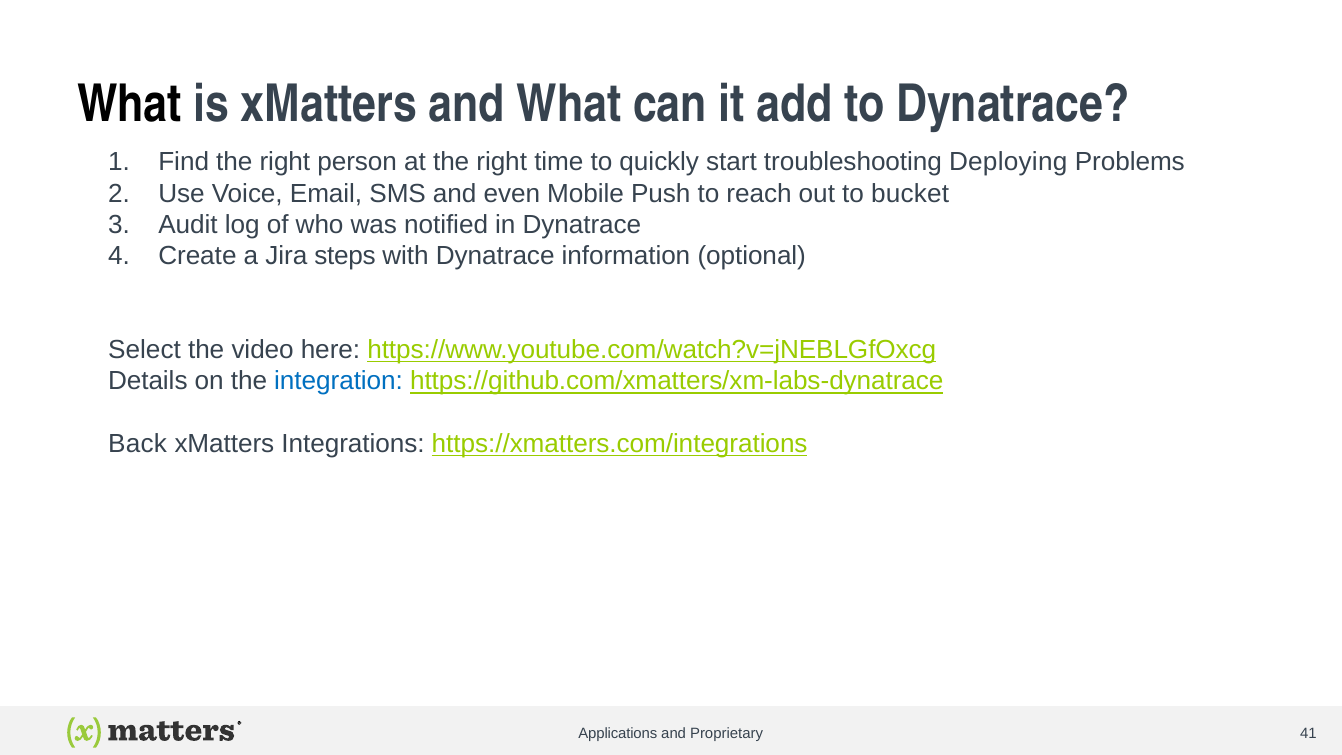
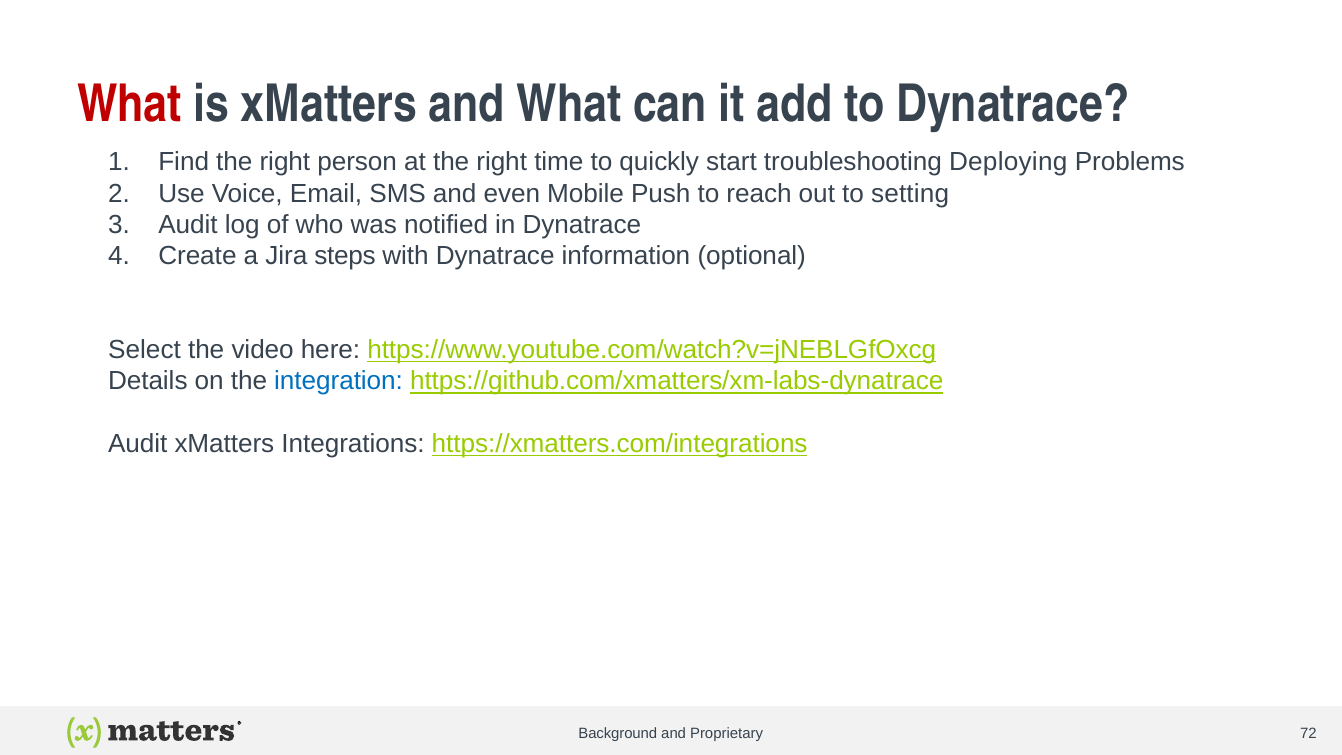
What colour: black -> red (129, 104)
bucket: bucket -> setting (910, 193)
Back: Back -> Audit (138, 444)
Applications: Applications -> Background (618, 733)
41: 41 -> 72 (1308, 733)
